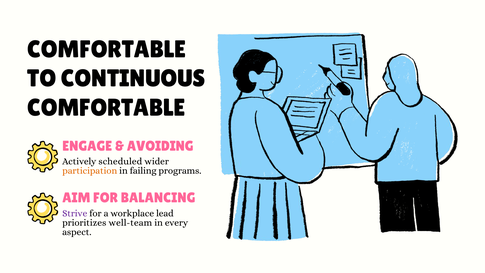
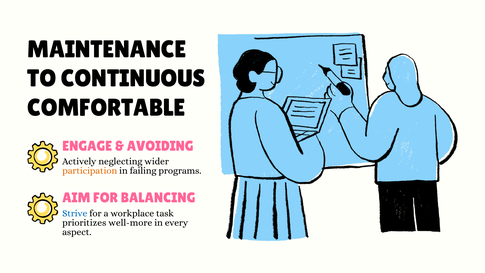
COMFORTABLE: COMFORTABLE -> MAINTENANCE (107, 49)
scheduled: scheduled -> neglecting (120, 161)
Strive colour: purple -> blue (75, 213)
lead: lead -> task (165, 213)
well-team: well-team -> well-more (130, 223)
